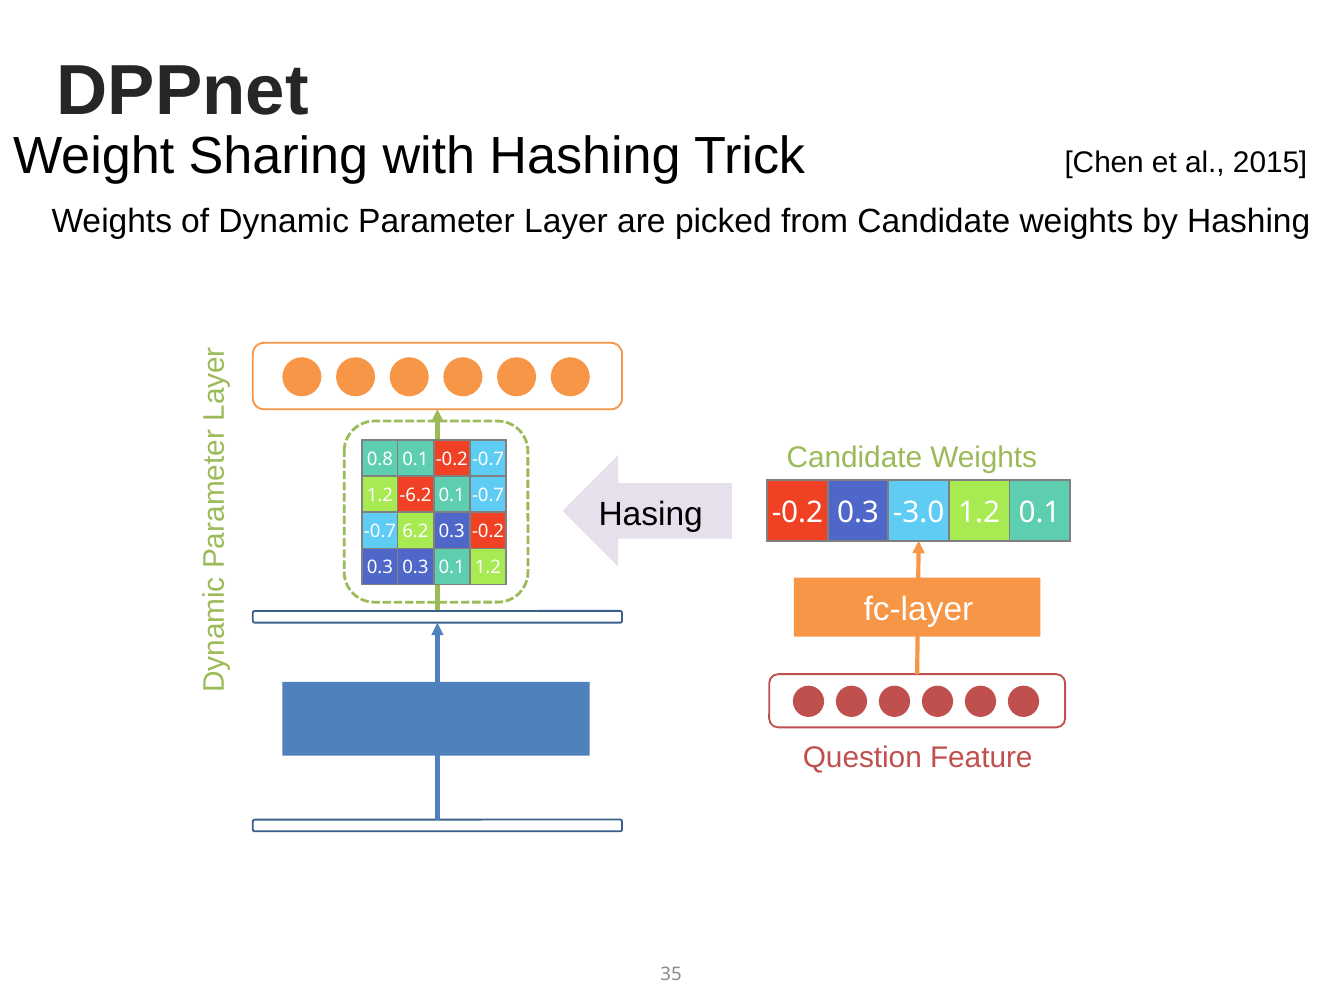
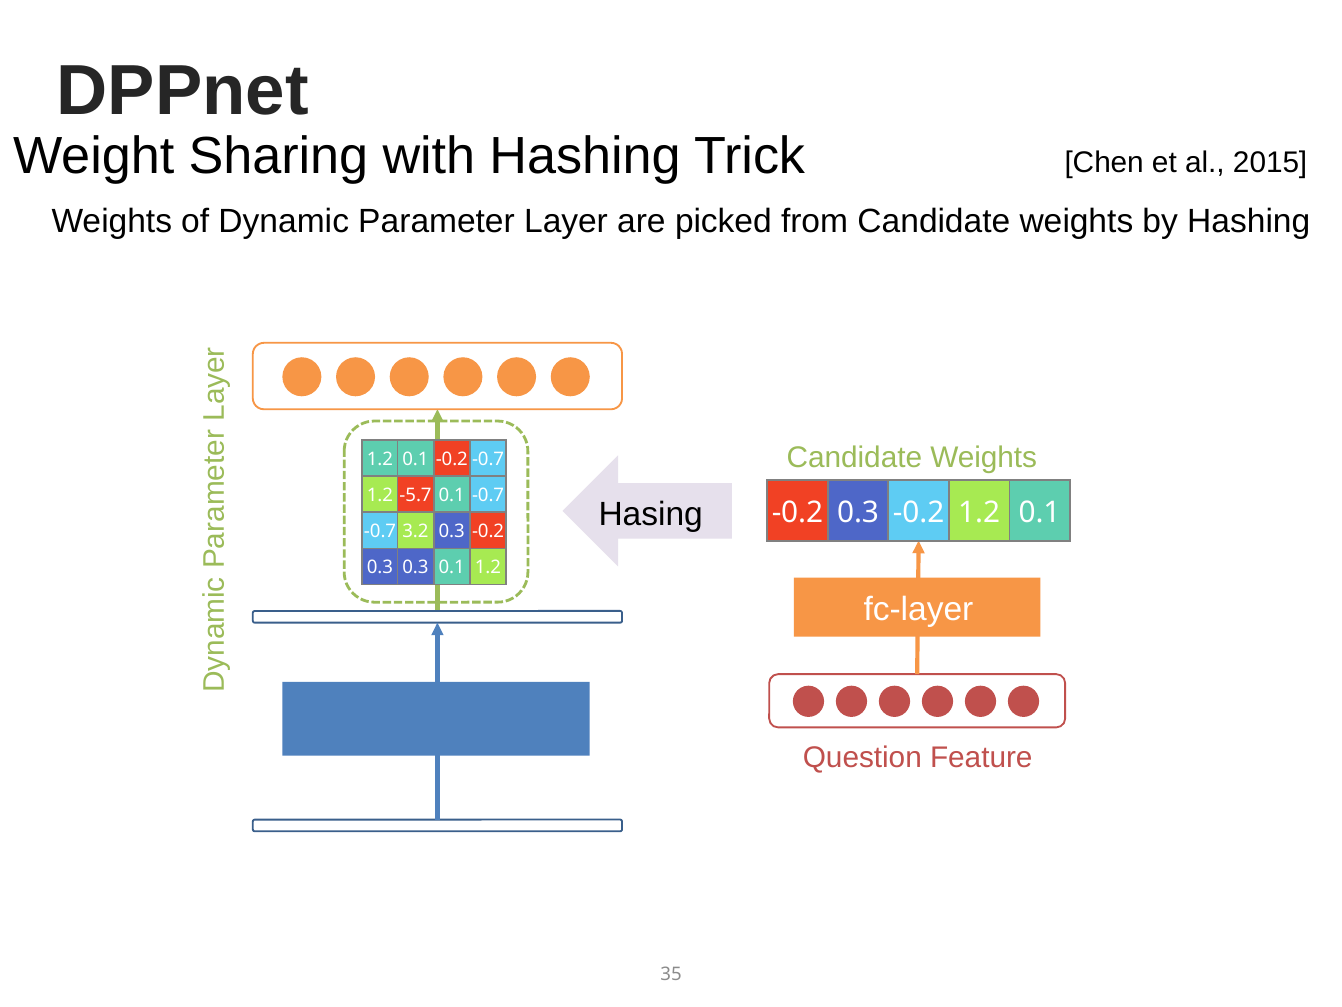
0.8: 0.8 -> 1.2 (380, 459)
-6.2: -6.2 -> -5.7 (416, 495)
-3.0: -3.0 -> -0.2 (919, 512)
6.2: 6.2 -> 3.2 (415, 531)
